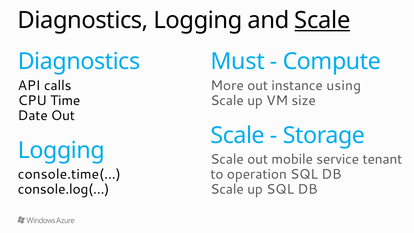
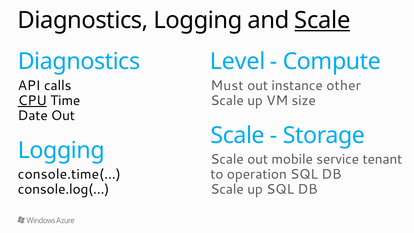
Must: Must -> Level (238, 62)
More: More -> Must (227, 86)
using: using -> other (344, 86)
CPU underline: none -> present (32, 101)
